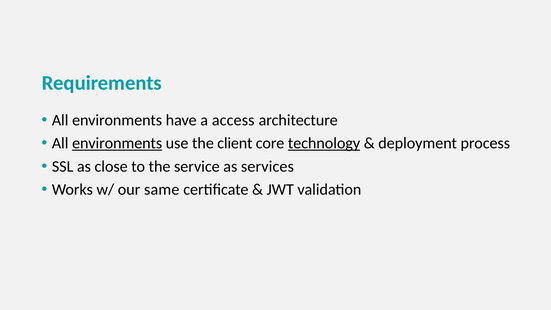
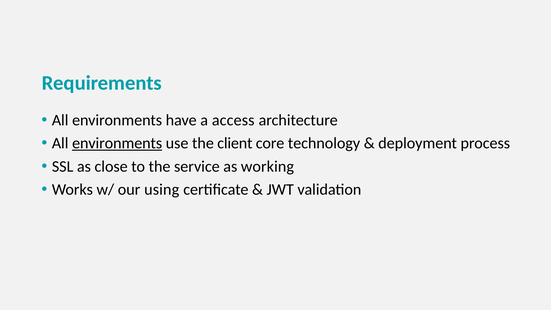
technology underline: present -> none (324, 143)
services: services -> working (267, 166)
same: same -> using (162, 189)
